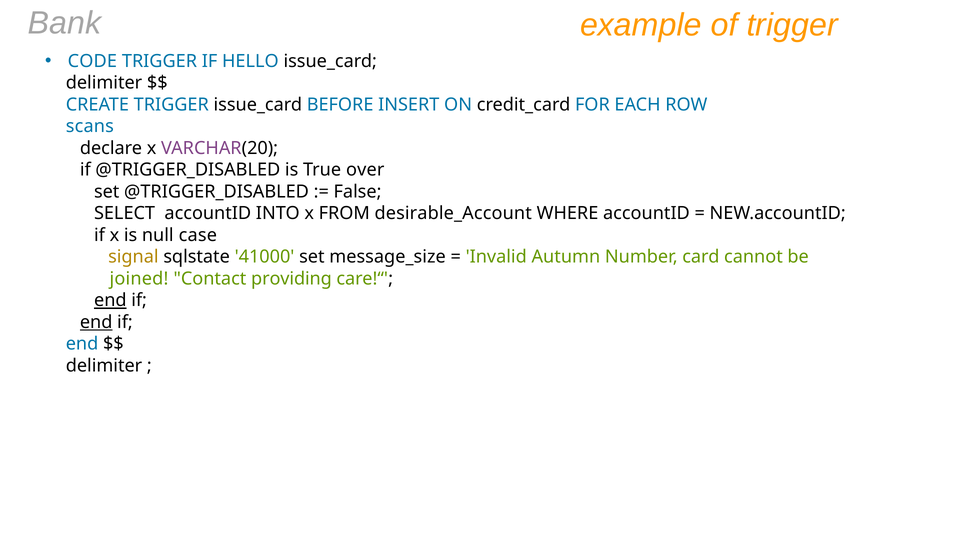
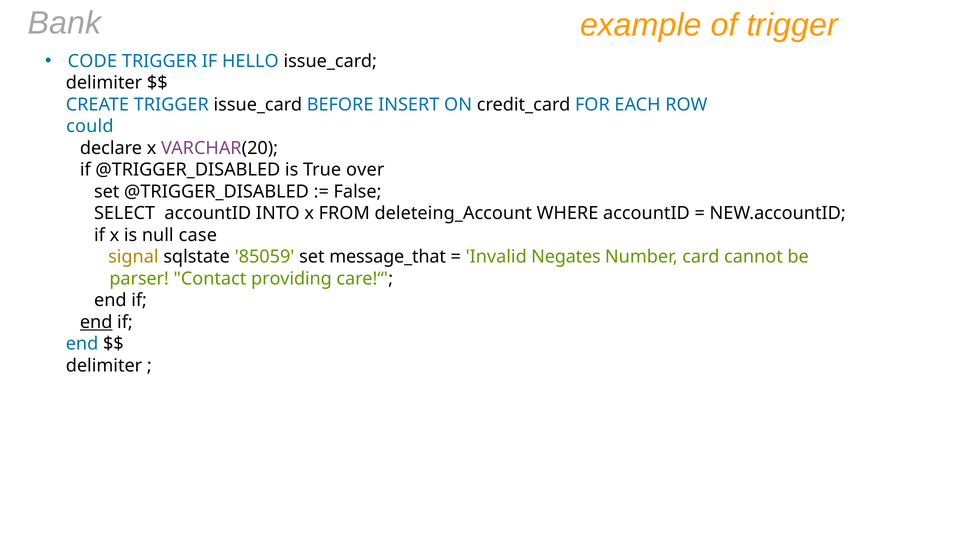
scans: scans -> could (90, 126)
desirable_Account: desirable_Account -> deleteing_Account (453, 213)
41000: 41000 -> 85059 (265, 257)
message_size: message_size -> message_that (388, 257)
Autumn: Autumn -> Negates (566, 257)
joined: joined -> parser (139, 278)
end underline: present -> none (110, 300)
